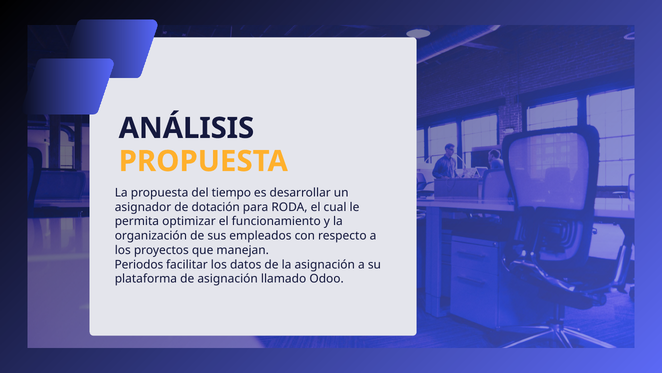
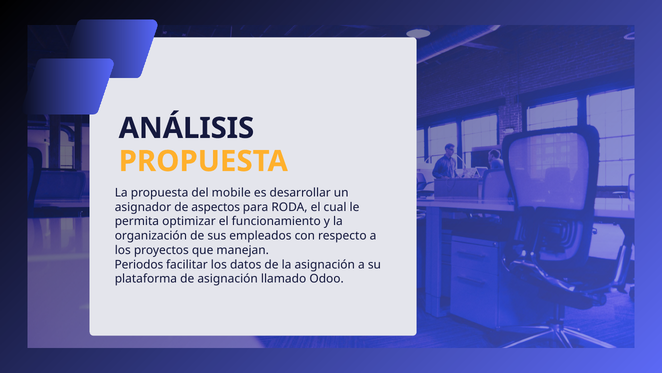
tiempo: tiempo -> mobile (231, 192)
dotación: dotación -> aspectos (216, 207)
